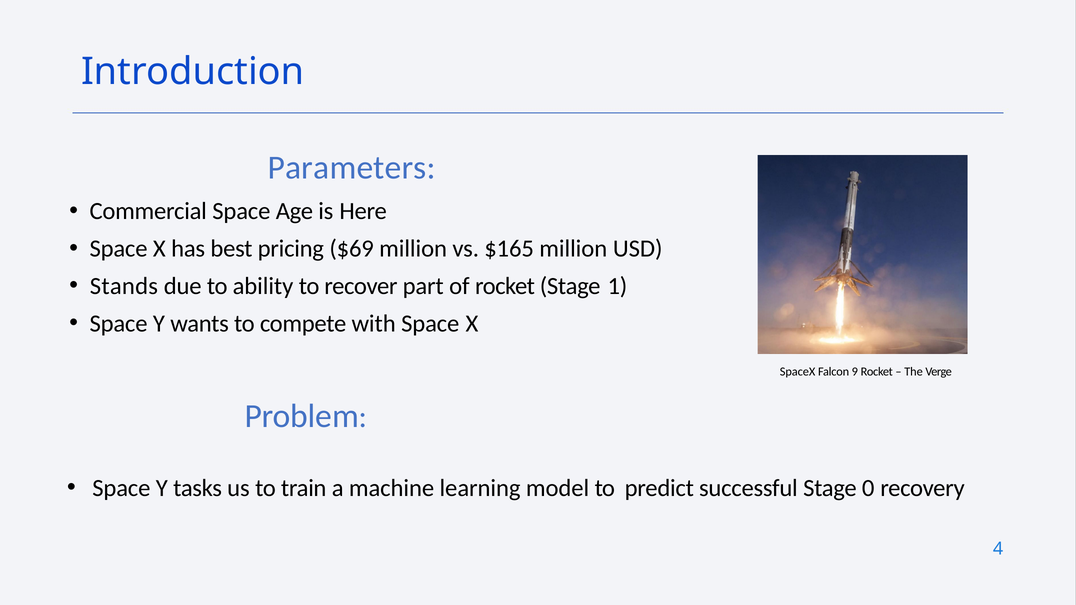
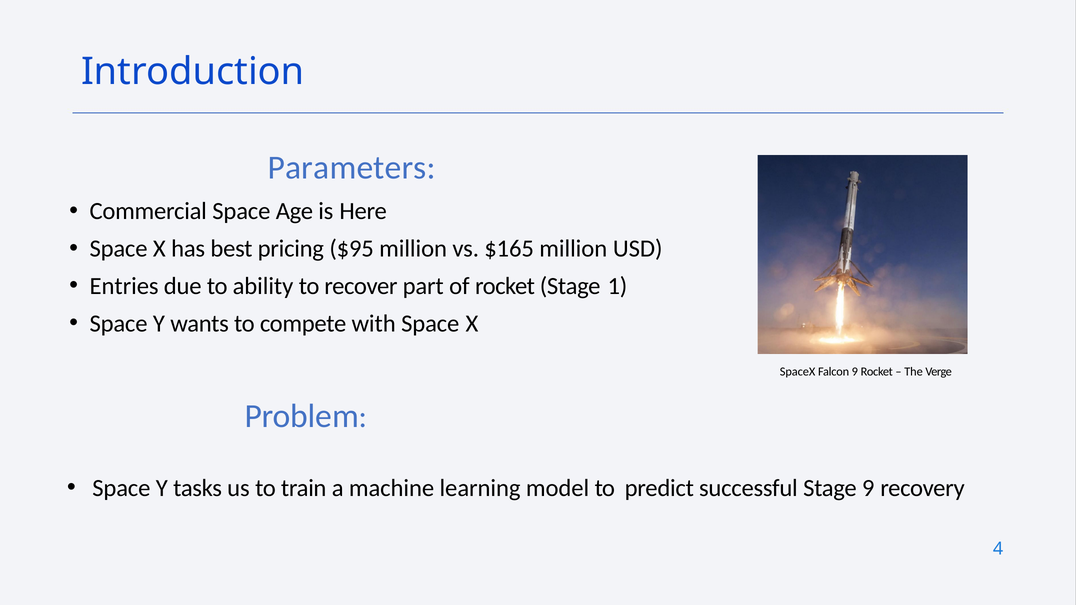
$69: $69 -> $95 (352, 249)
Stands: Stands -> Entries (124, 286)
Stage 0: 0 -> 9 (868, 488)
